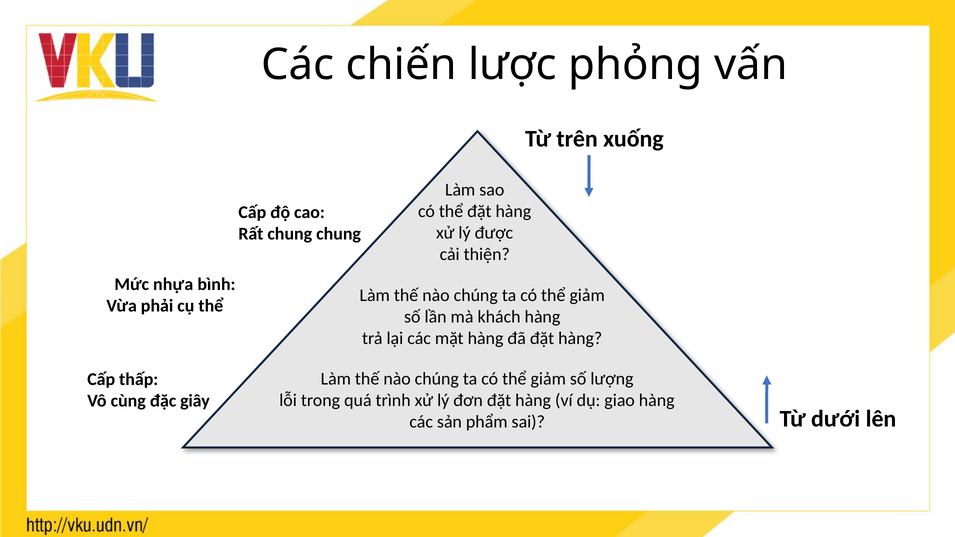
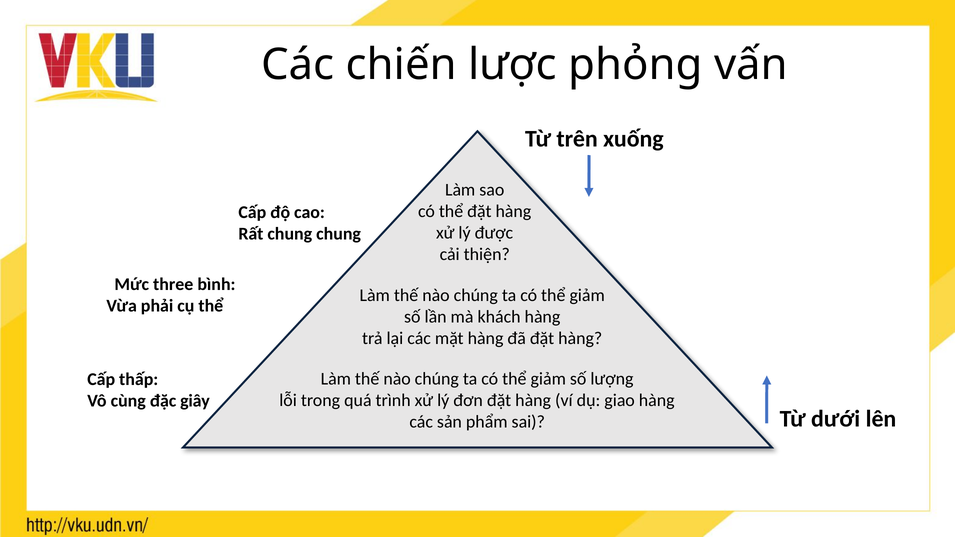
nhựa: nhựa -> three (173, 284)
